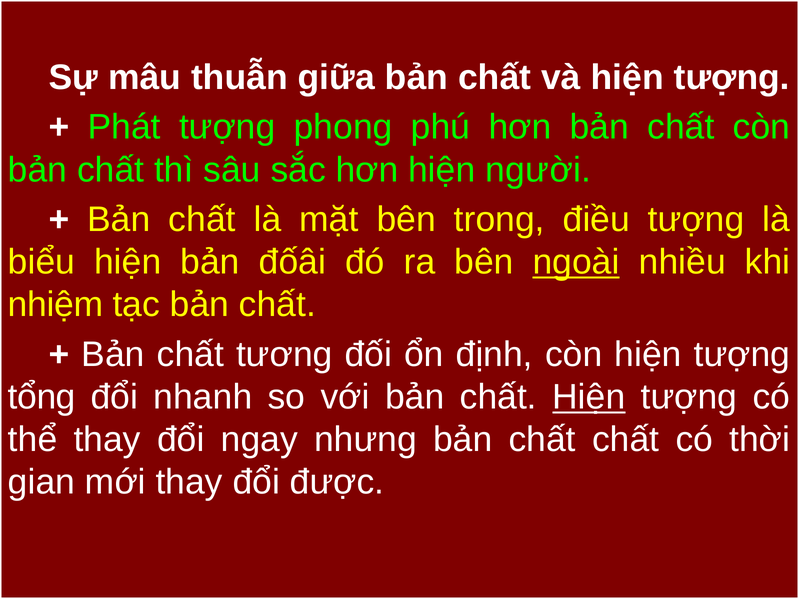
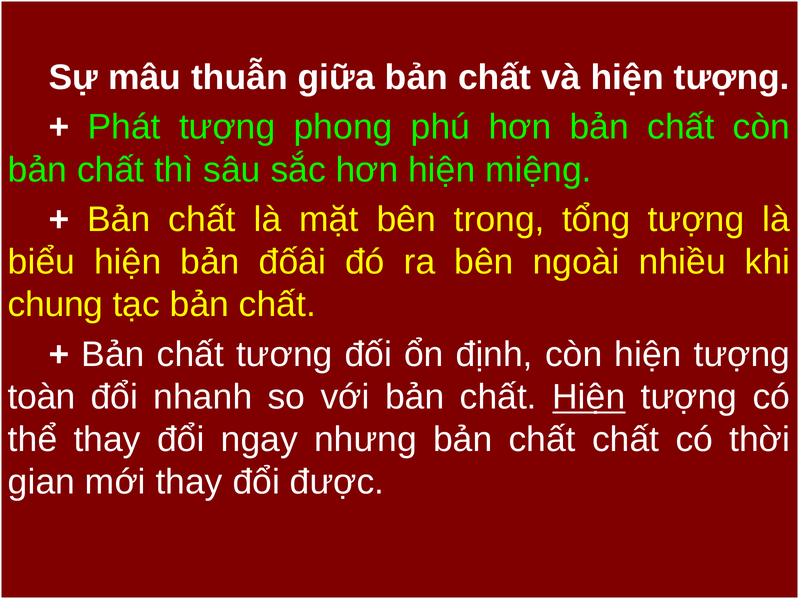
người: người -> miệng (538, 170)
điều: điều -> tổng (596, 220)
ngoài underline: present -> none (576, 262)
nhiệm: nhiệm -> chung (56, 305)
tổng: tổng -> toàn (42, 397)
